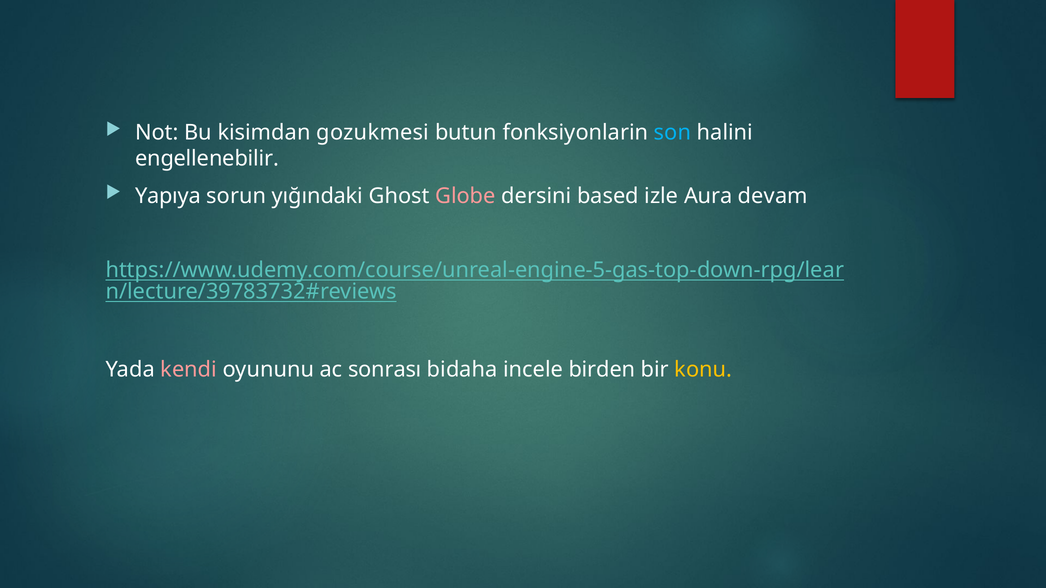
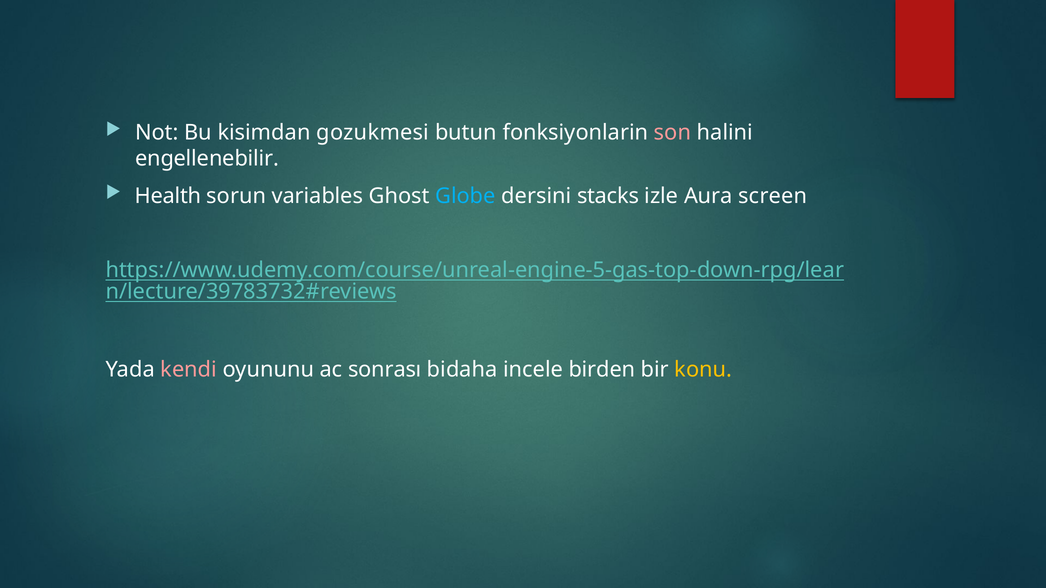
son colour: light blue -> pink (673, 133)
Yapıya: Yapıya -> Health (168, 196)
yığındaki: yığındaki -> variables (317, 196)
Globe colour: pink -> light blue (465, 196)
based: based -> stacks (608, 196)
devam: devam -> screen (773, 196)
